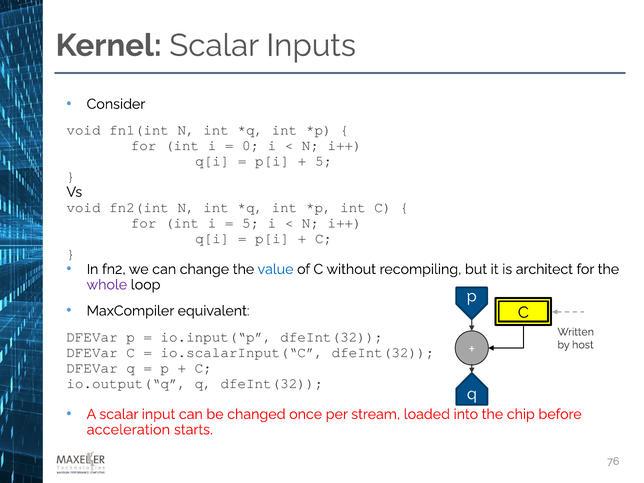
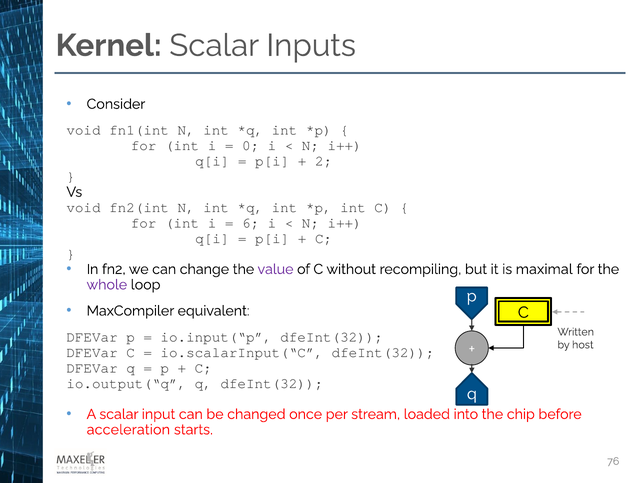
5: 5 -> 2 (324, 161)
5: 5 -> 6 (251, 223)
value colour: blue -> purple (276, 269)
architect: architect -> maximal (544, 269)
